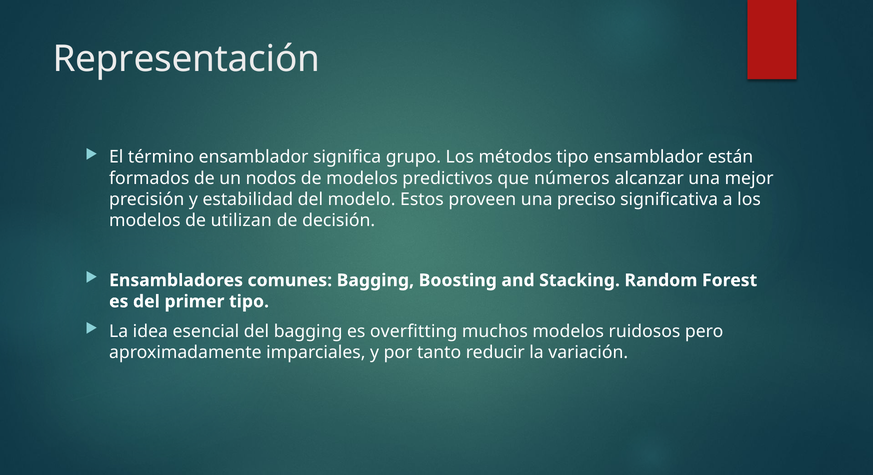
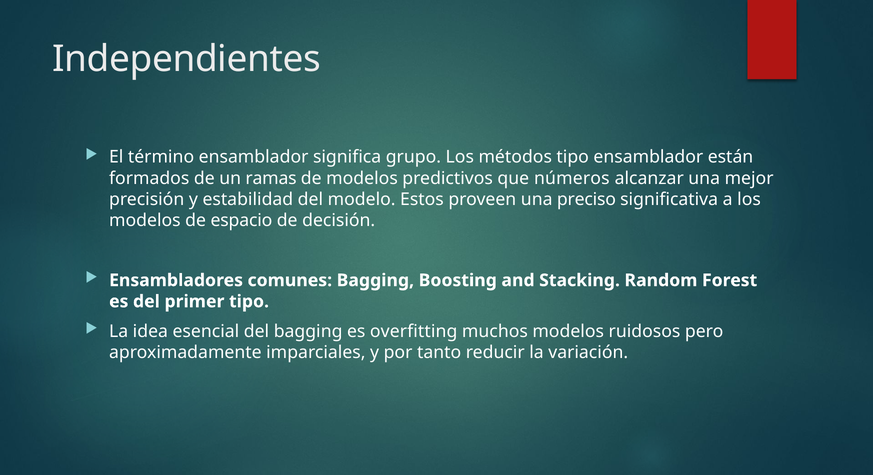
Representación: Representación -> Independientes (186, 59)
nodos: nodos -> ramas (271, 178)
utilizan: utilizan -> espacio (241, 221)
